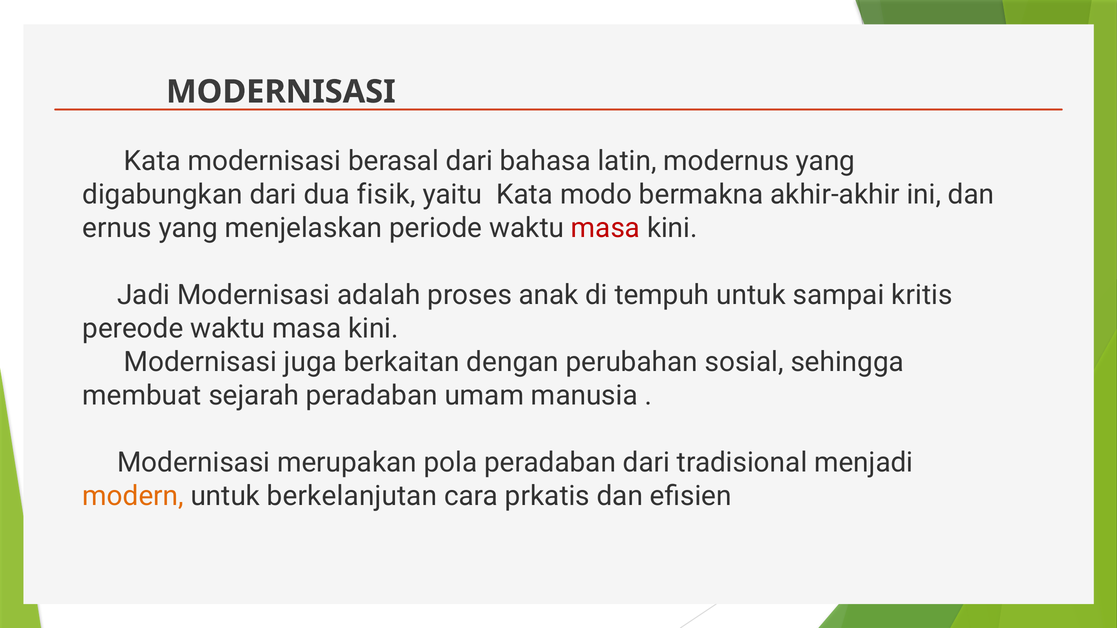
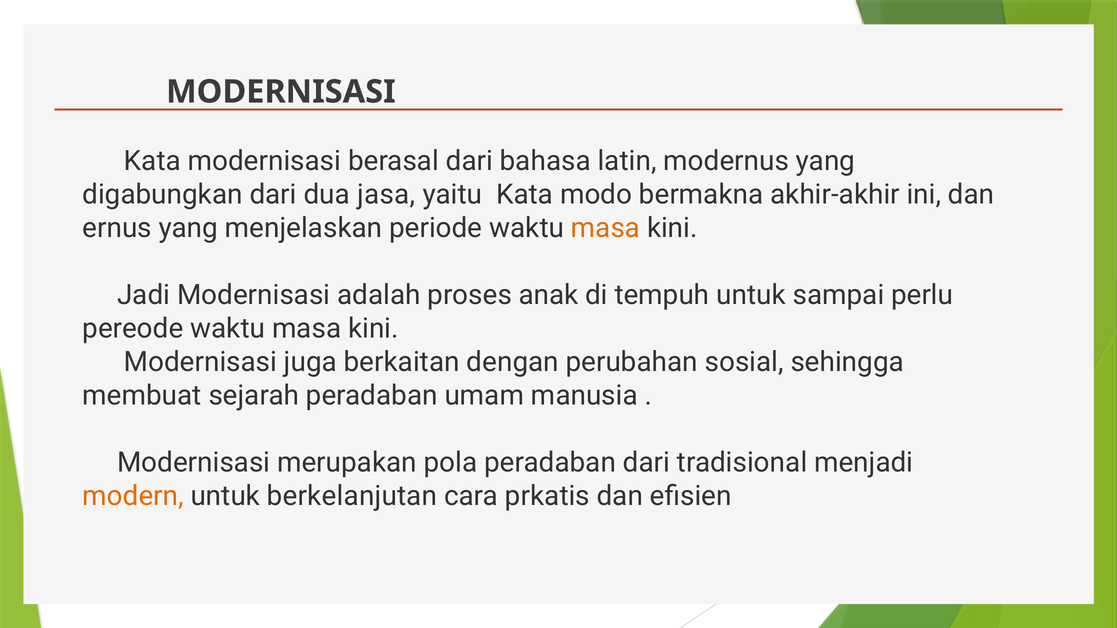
fisik: fisik -> jasa (386, 195)
masa colour: red -> orange (605, 228)
kritis: kritis -> perlu (922, 295)
